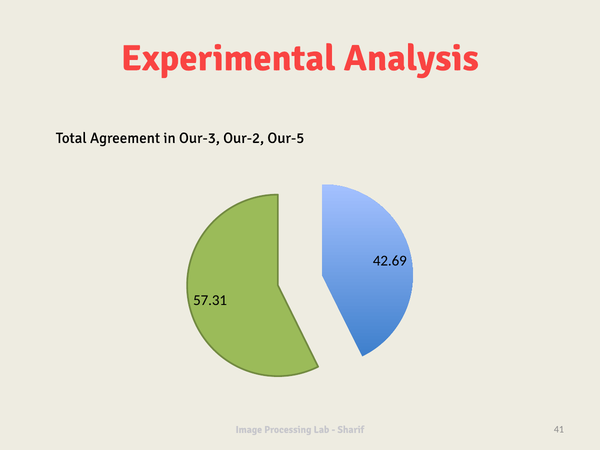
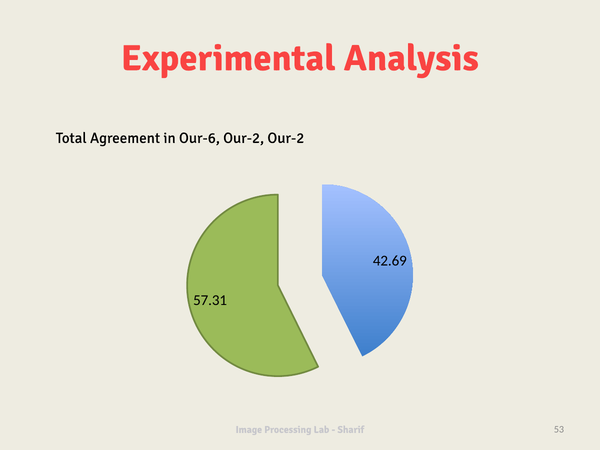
Our-3: Our-3 -> Our-6 (199, 138)
Our-2 Our-5: Our-5 -> Our-2 (286, 138)
41: 41 -> 53 (559, 430)
